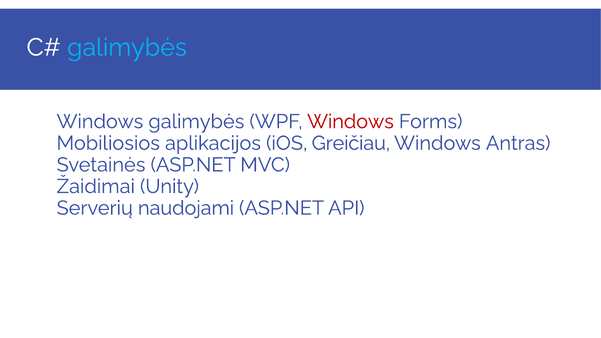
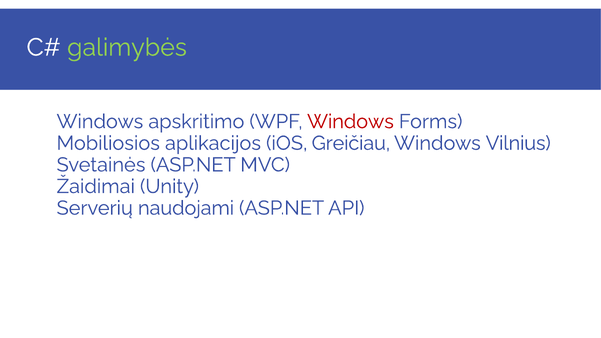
galimybės colour: light blue -> light green (127, 47)
galimybės: galimybės -> apskritimo (196, 122)
Antras: Antras -> Vilnius (518, 143)
